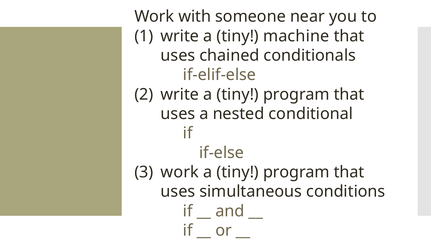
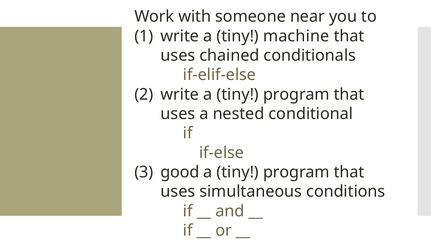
work: work -> good (180, 172)
